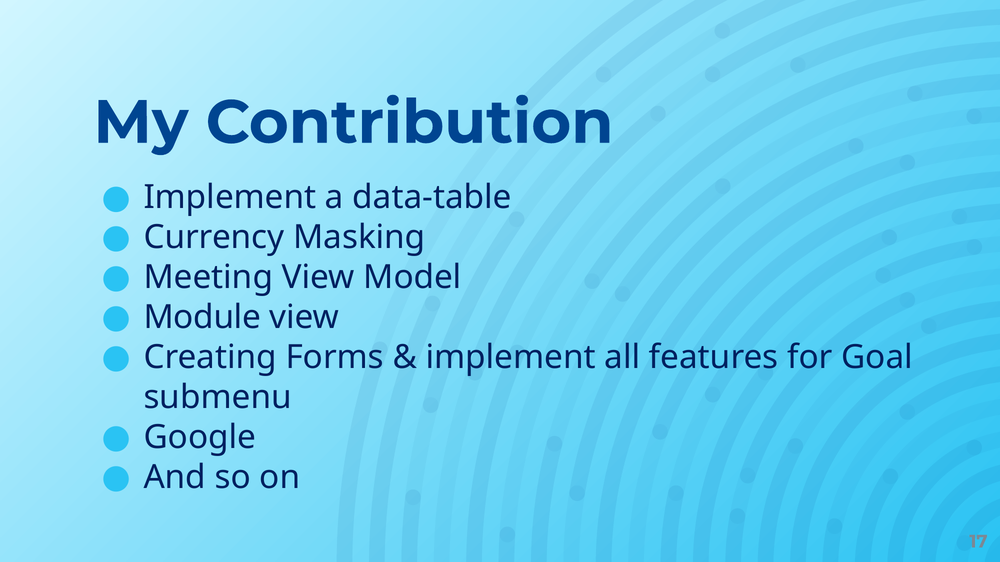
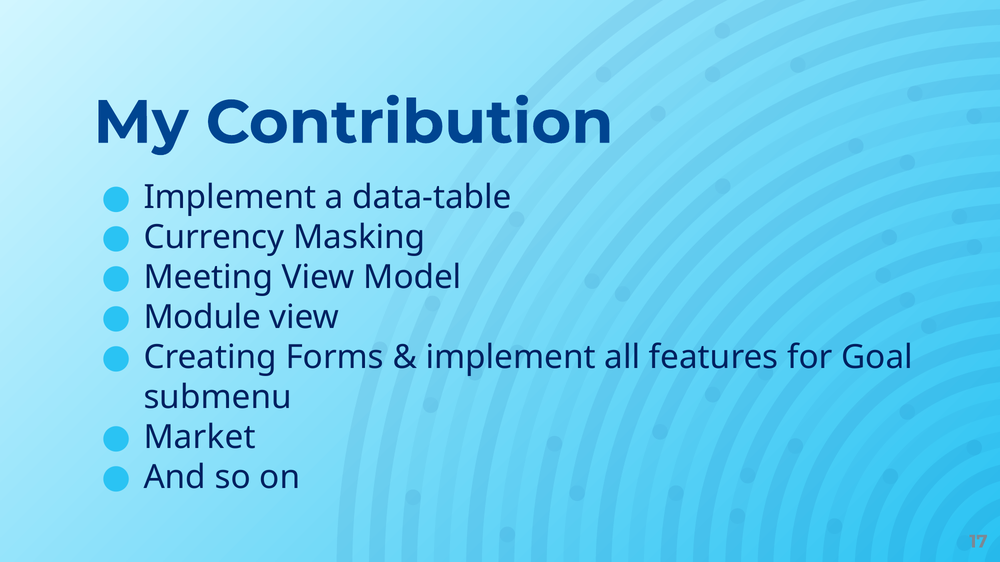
Google: Google -> Market (200, 438)
